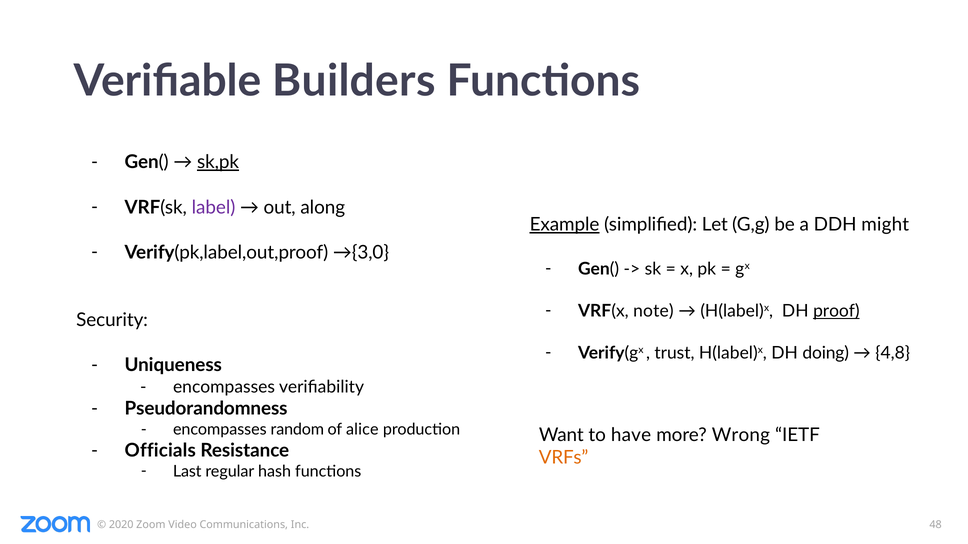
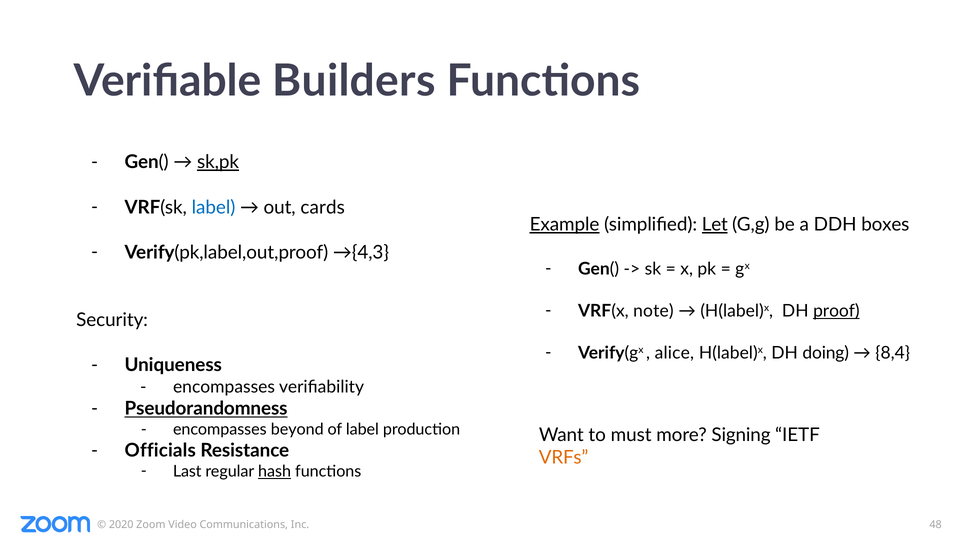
label colour: purple -> blue (213, 208)
along: along -> cards (323, 208)
Let underline: none -> present (715, 225)
might: might -> boxes (885, 225)
→{3,0: →{3,0 -> →{4,3 (361, 253)
trust: trust -> alice (674, 353)
4,8: 4,8 -> 8,4 (893, 353)
Pseudorandomness underline: none -> present (206, 409)
random: random -> beyond (297, 430)
of alice: alice -> label (362, 430)
have: have -> must (631, 436)
Wrong: Wrong -> Signing (741, 436)
hash underline: none -> present (275, 472)
